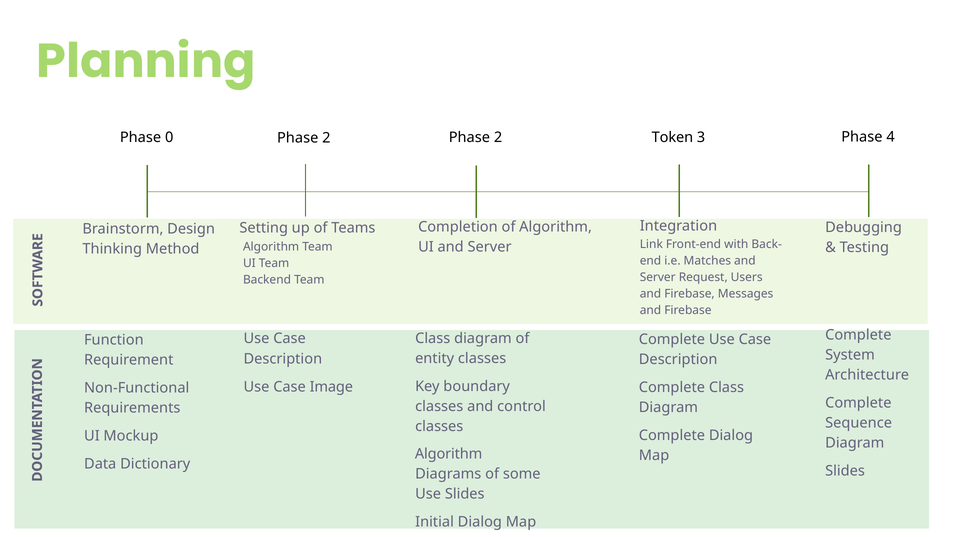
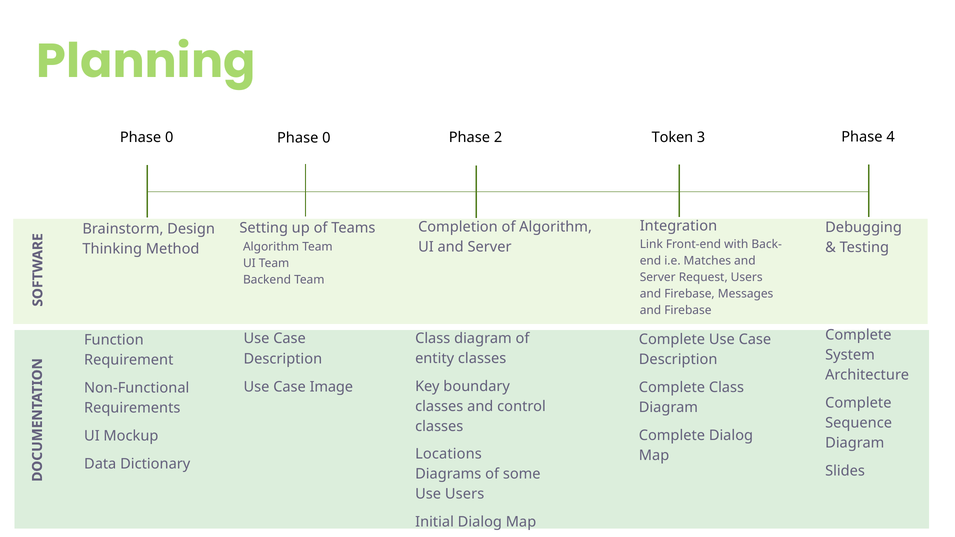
0 Phase 2: 2 -> 0 (326, 138)
Algorithm: Algorithm -> Locations (449, 454)
Use Slides: Slides -> Users (465, 494)
